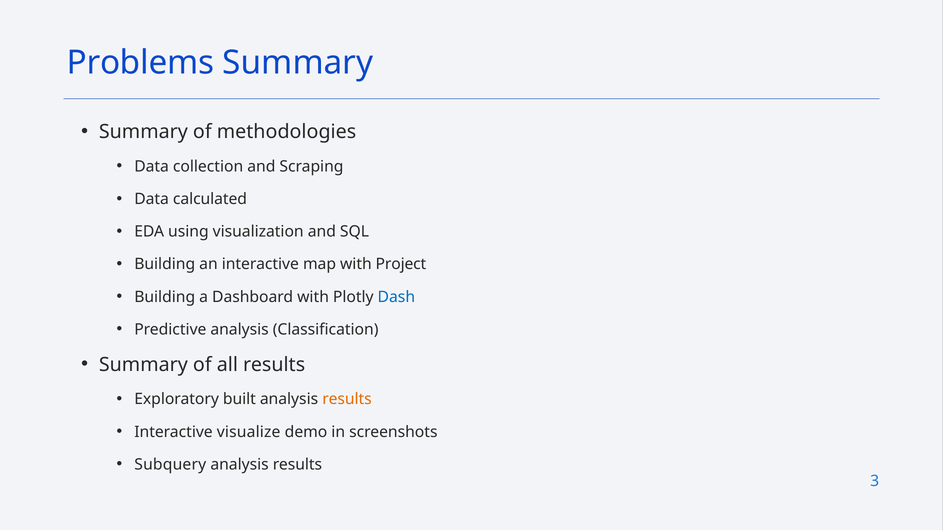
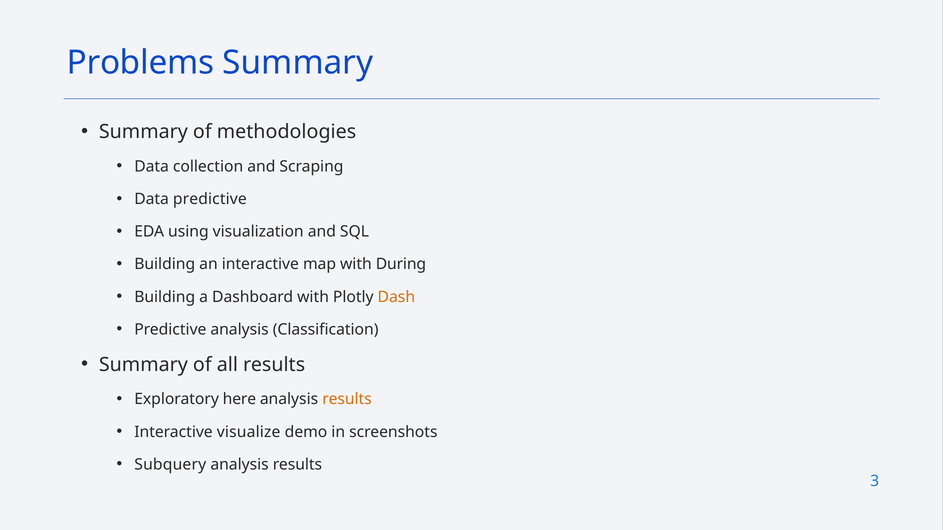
Data calculated: calculated -> predictive (210, 199)
Project: Project -> During (401, 264)
Dash colour: blue -> orange (396, 297)
built: built -> here (239, 400)
